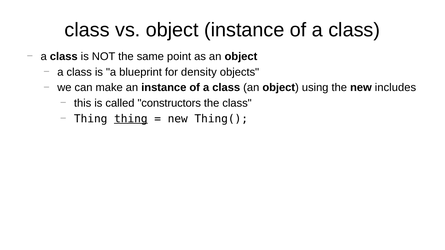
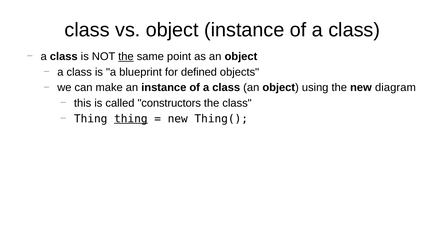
the underline: none -> present (126, 57)
density: density -> defined (199, 72)
includes: includes -> diagram (395, 88)
